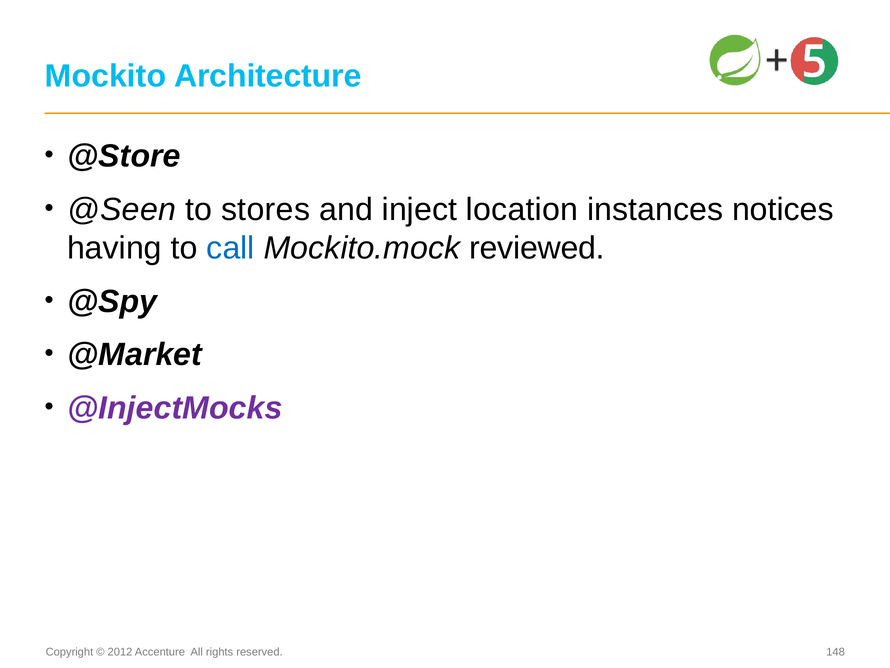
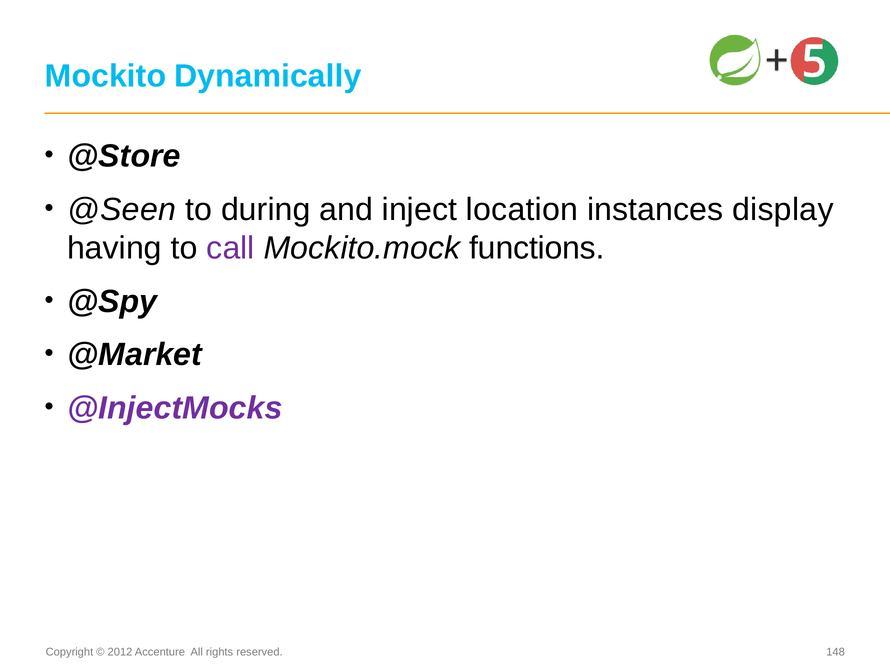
Architecture: Architecture -> Dynamically (268, 76)
stores: stores -> during (266, 209)
notices: notices -> display (783, 209)
call colour: blue -> purple (231, 248)
reviewed: reviewed -> functions (537, 248)
